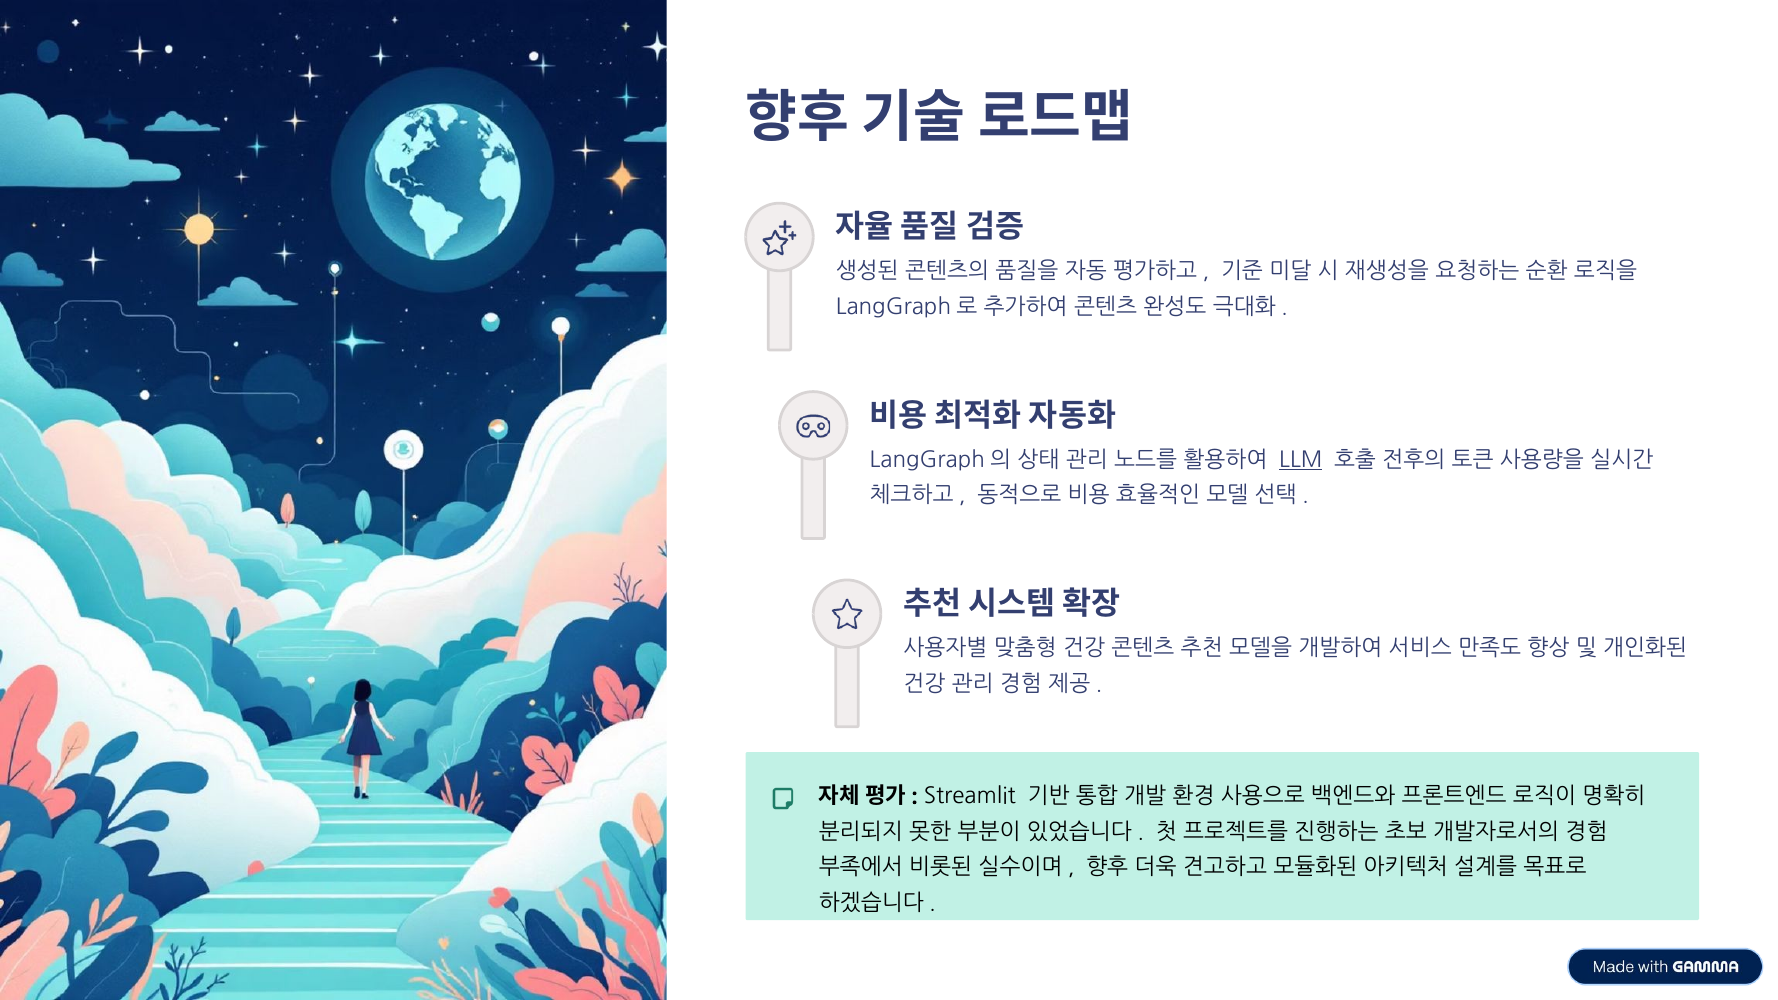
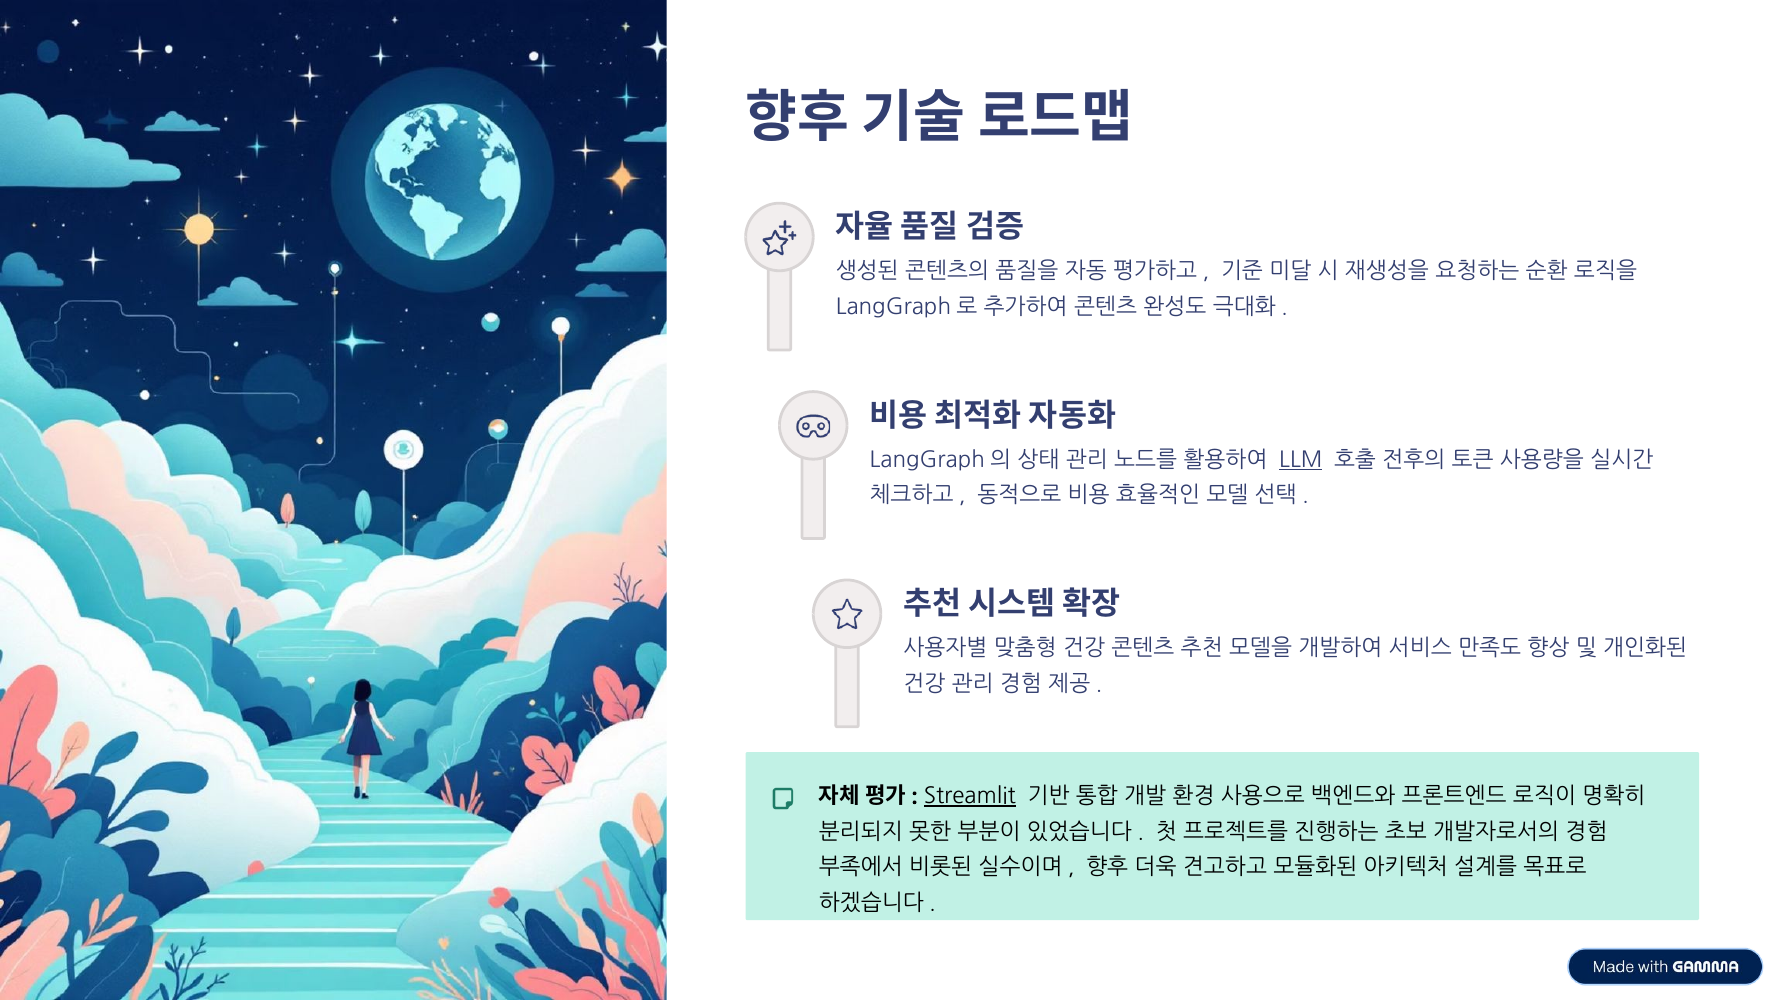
Streamlit underline: none -> present (970, 797)
